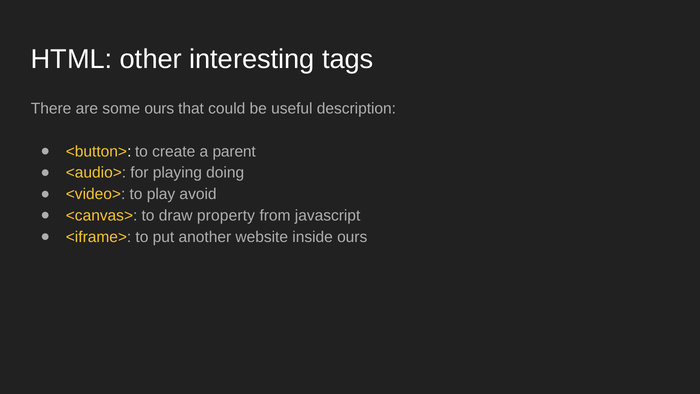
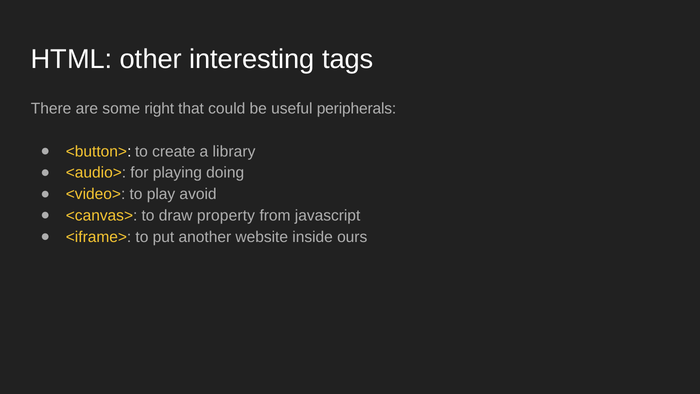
some ours: ours -> right (159, 108)
description: description -> peripherals (356, 108)
parent: parent -> library (234, 151)
